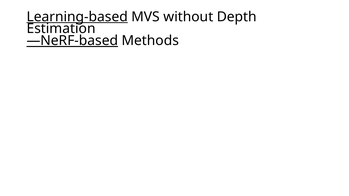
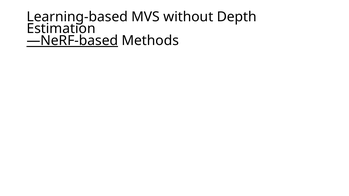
Learning-based underline: present -> none (77, 17)
